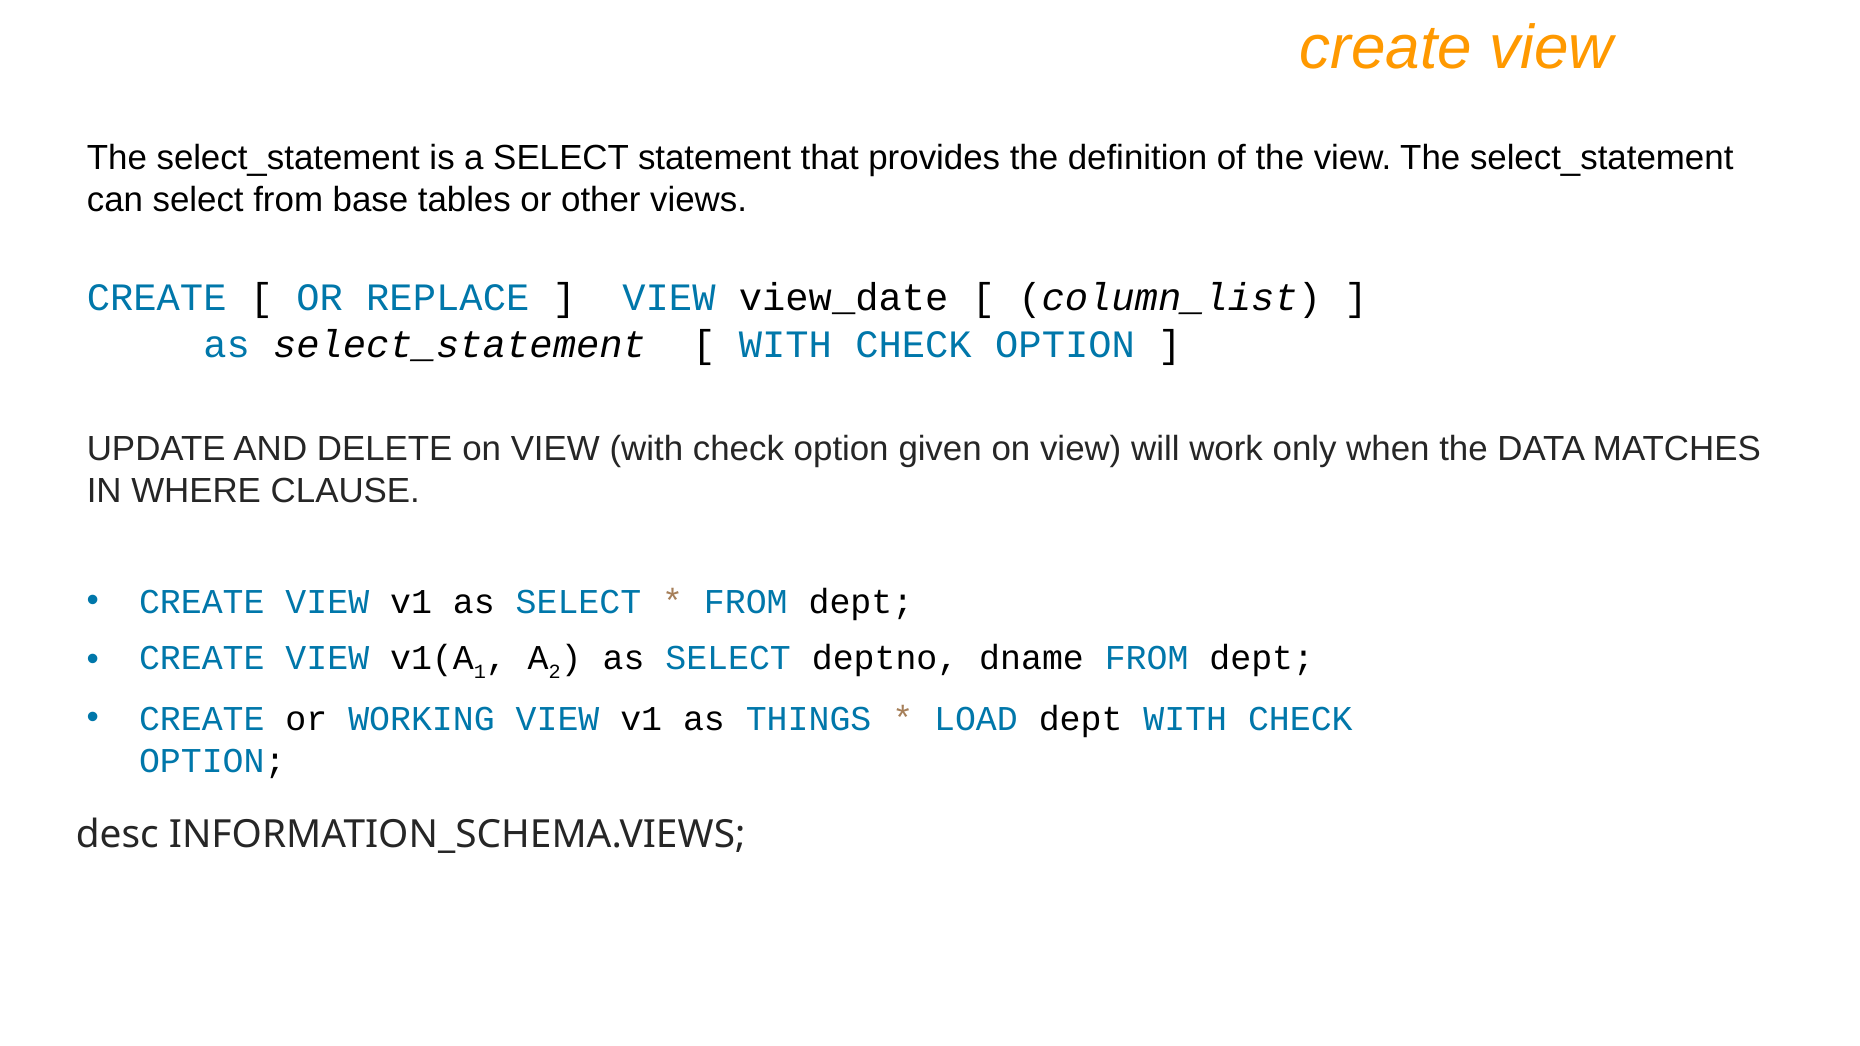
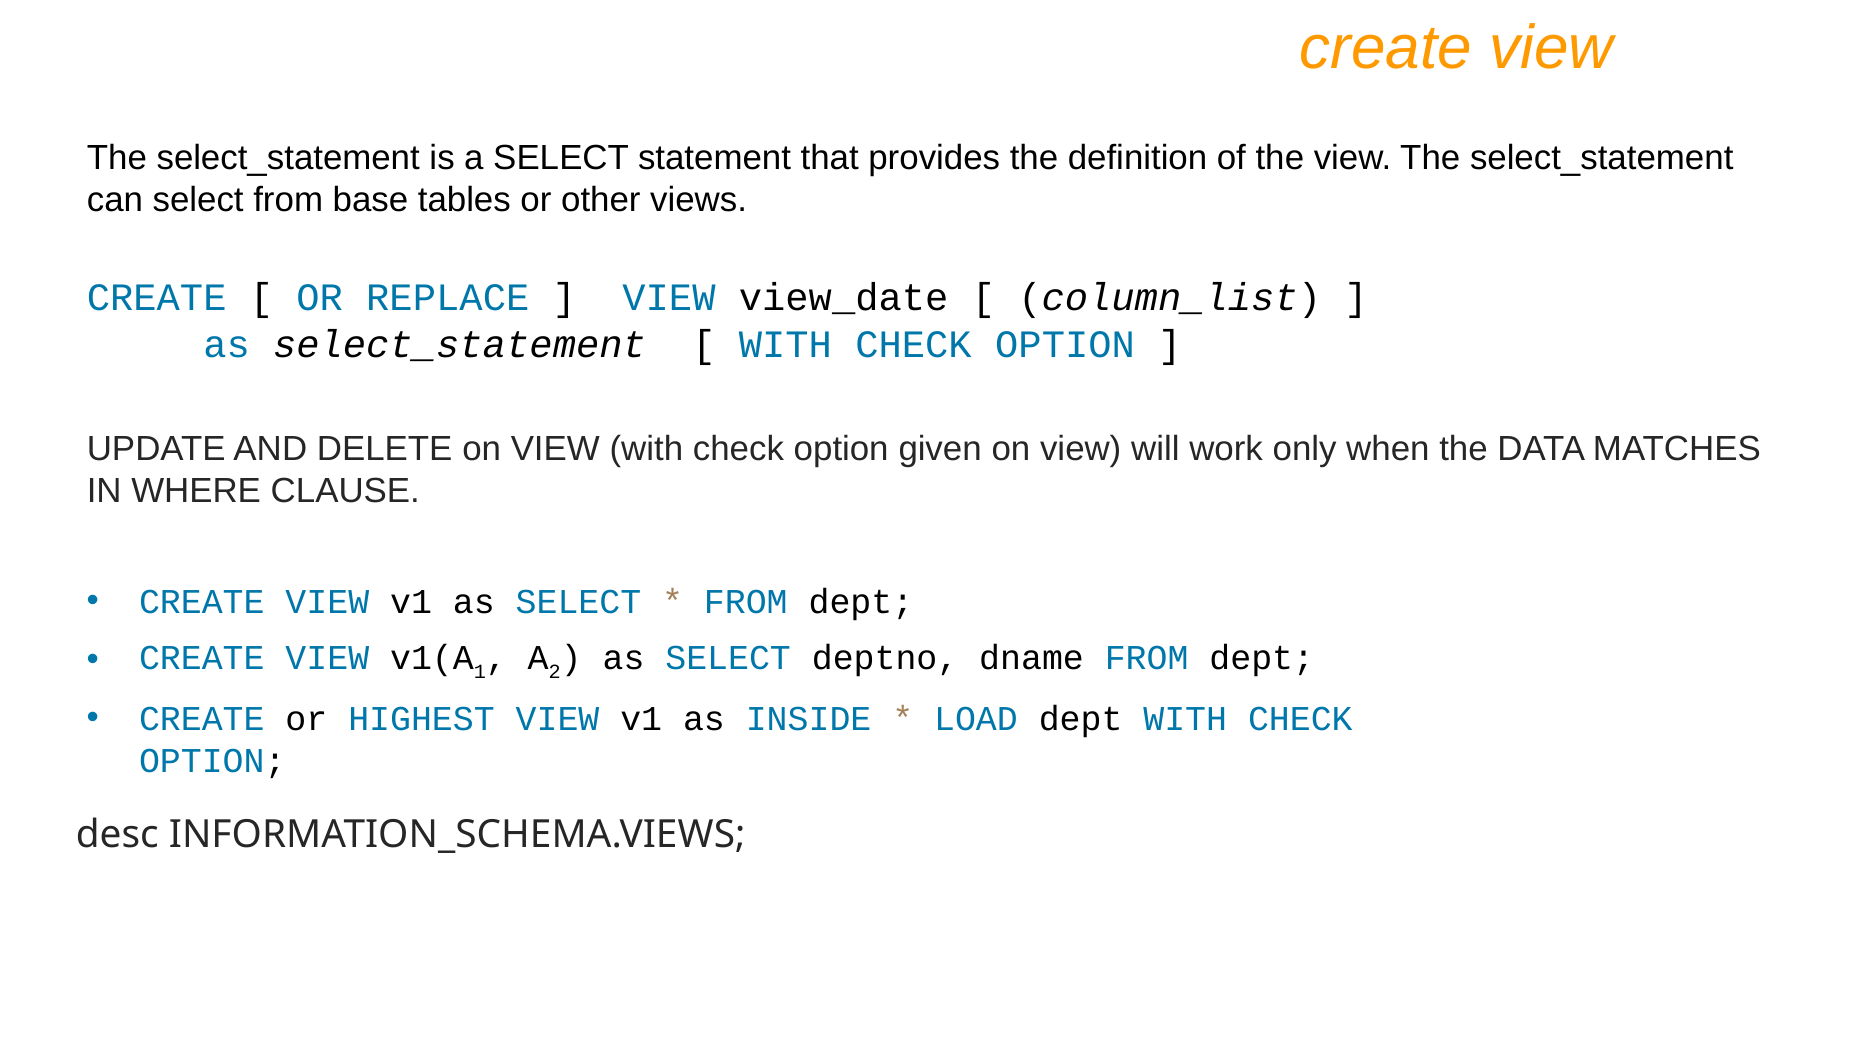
WORKING: WORKING -> HIGHEST (421, 719)
THINGS: THINGS -> INSIDE (809, 719)
